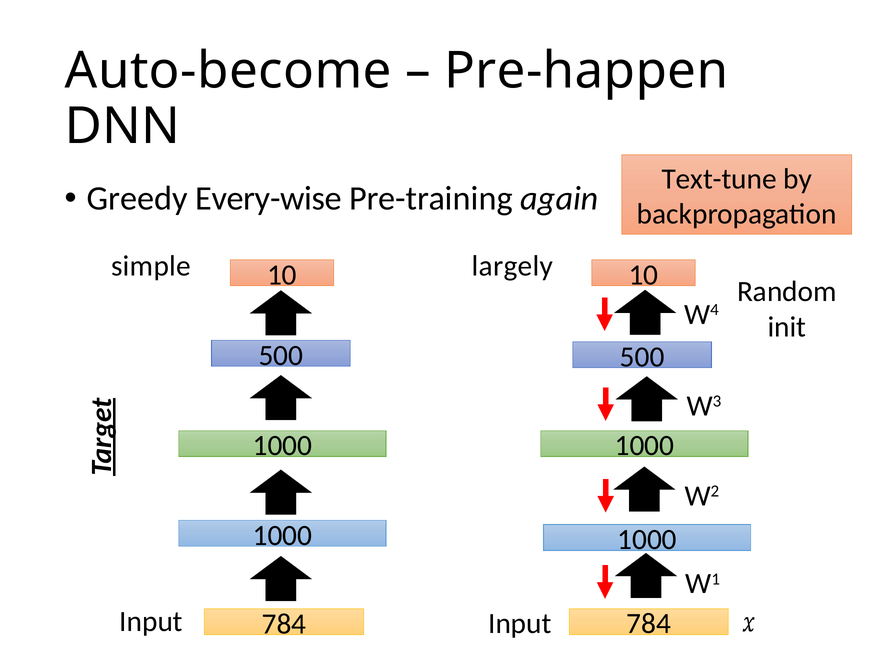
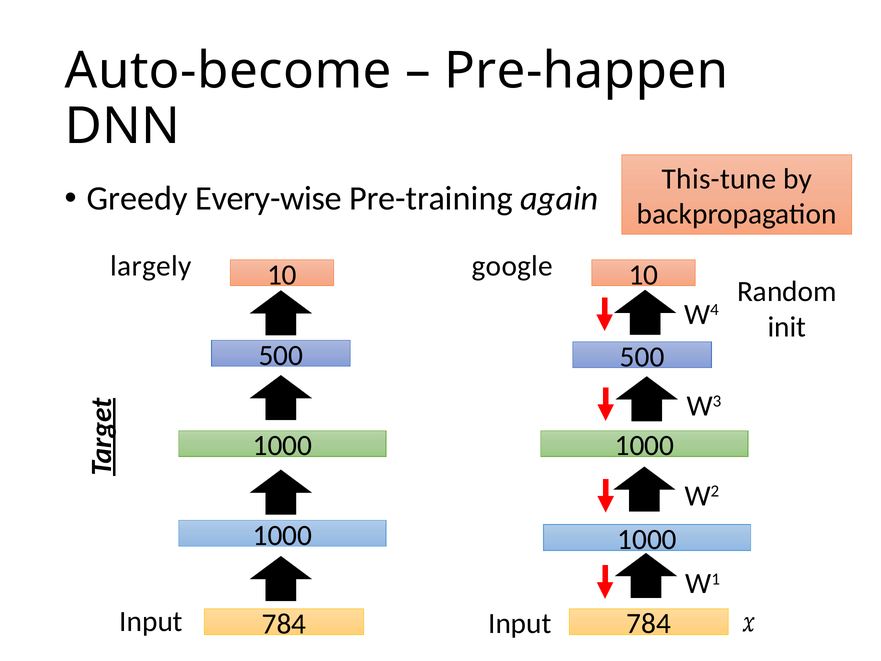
Text-tune: Text-tune -> This-tune (719, 179)
simple: simple -> largely (151, 266)
largely: largely -> google (512, 266)
